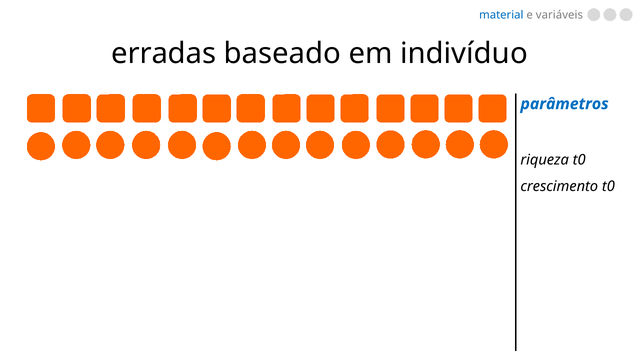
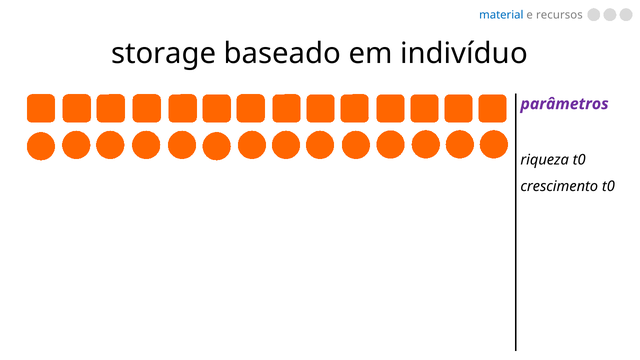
variáveis: variáveis -> recursos (559, 15)
erradas: erradas -> storage (164, 54)
parâmetros colour: blue -> purple (565, 104)
